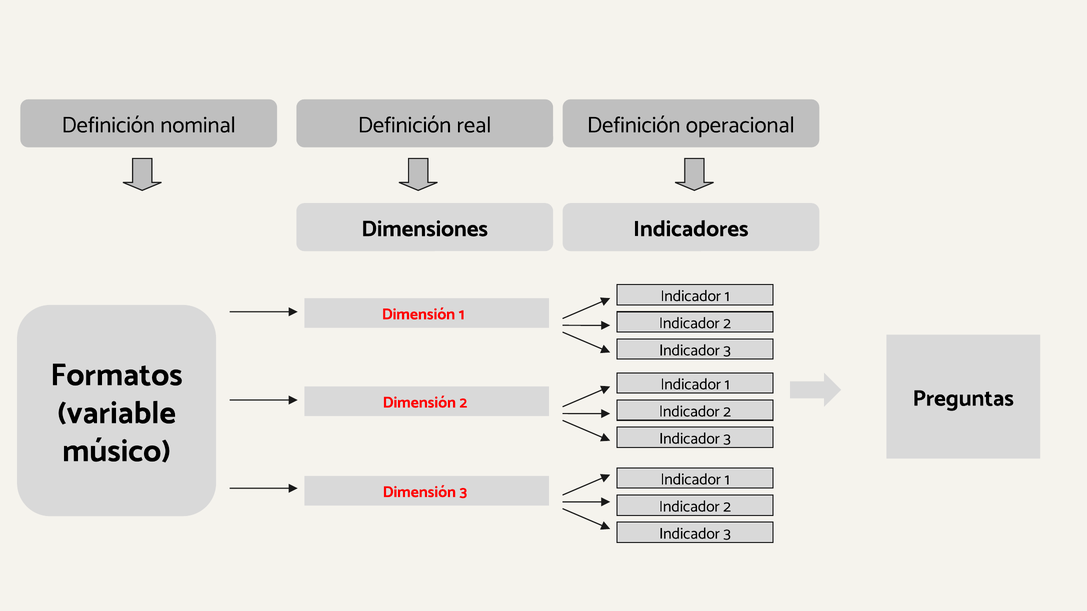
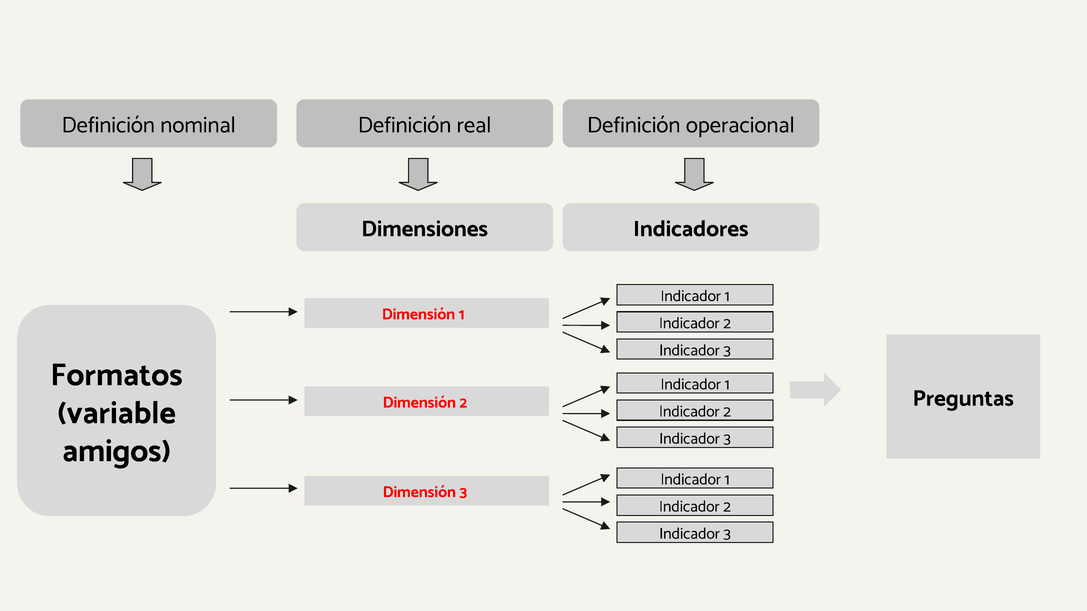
músico: músico -> amigos (117, 451)
